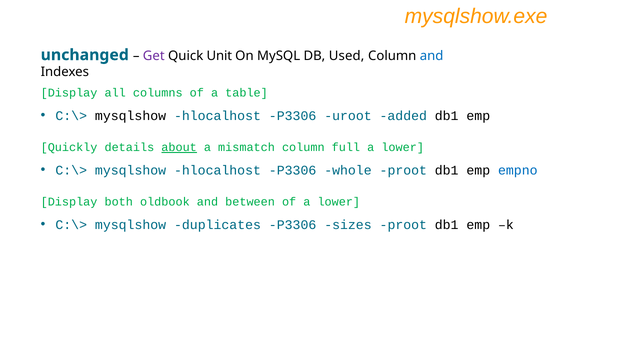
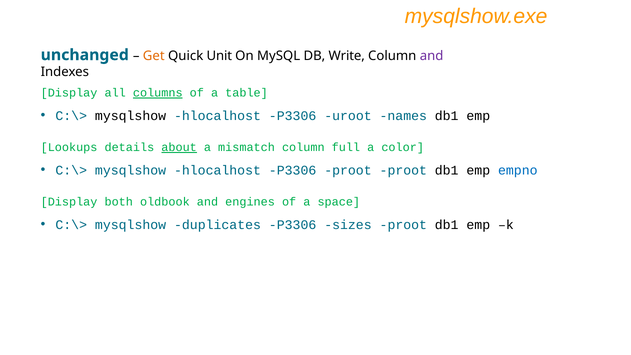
Get colour: purple -> orange (154, 56)
Used: Used -> Write (347, 56)
and colour: blue -> purple (432, 56)
columns underline: none -> present (158, 93)
added: added -> names (403, 116)
Quickly: Quickly -> Lookups (69, 147)
lower: lower -> color (403, 147)
P3306 whole: whole -> proot (348, 170)
between: between -> engines (250, 202)
of a lower: lower -> space (339, 202)
